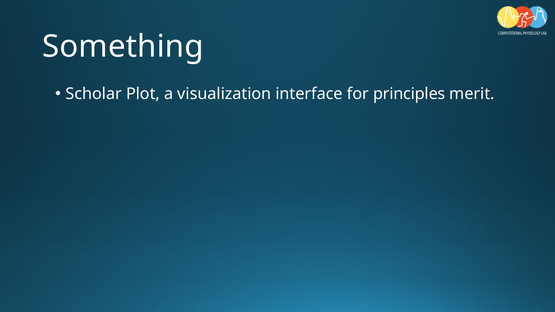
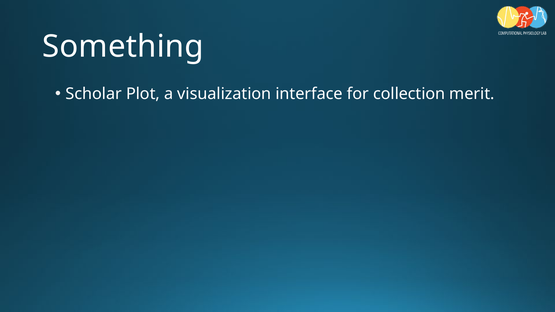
principles: principles -> collection (409, 94)
